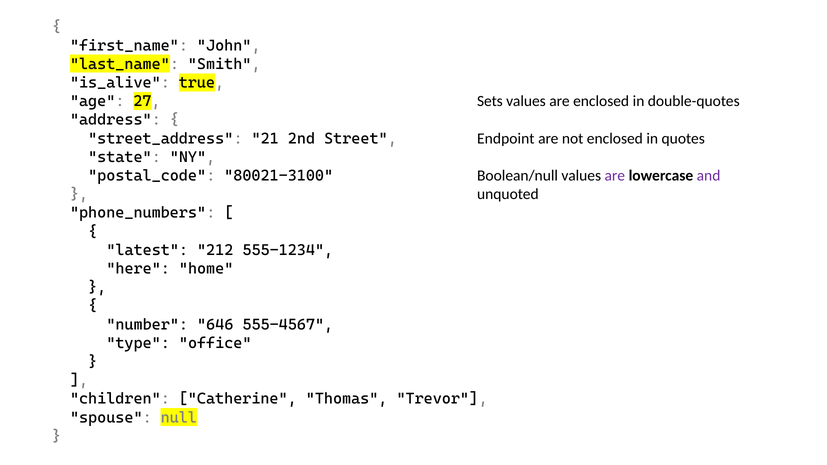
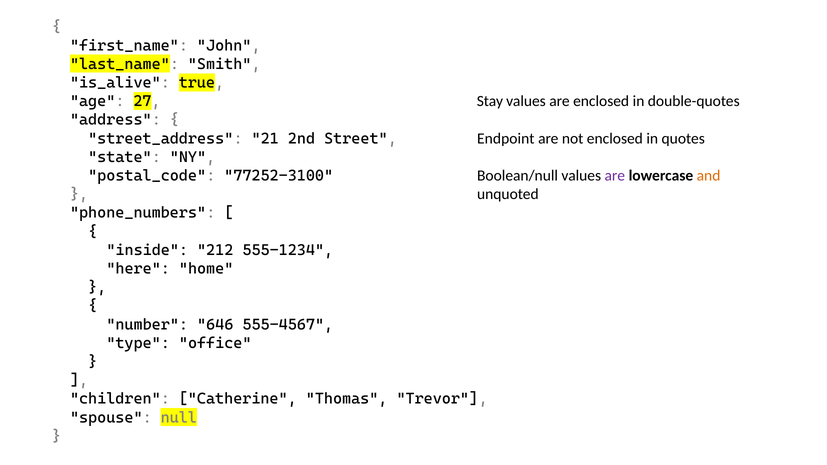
Sets: Sets -> Stay (490, 101)
80021-3100: 80021-3100 -> 77252-3100 (279, 176)
and colour: purple -> orange (709, 176)
latest: latest -> inside (147, 250)
